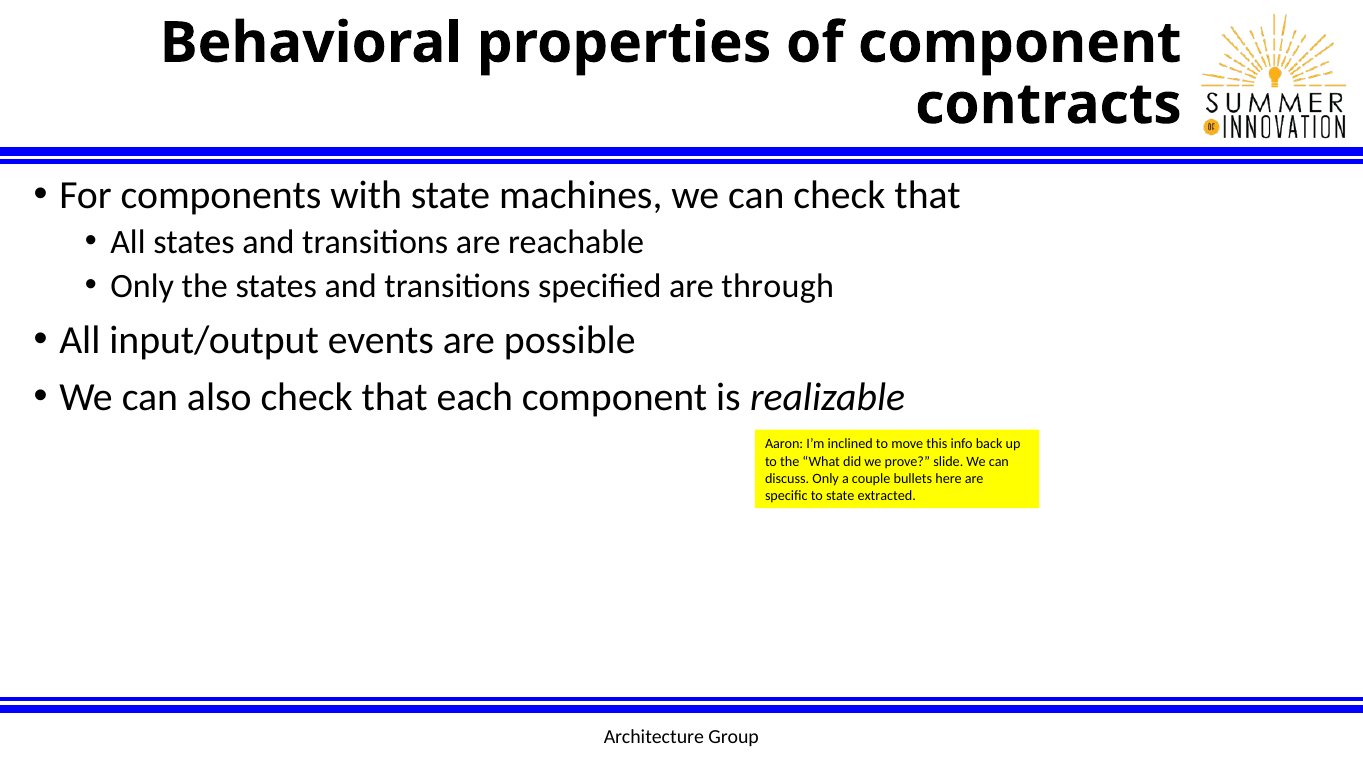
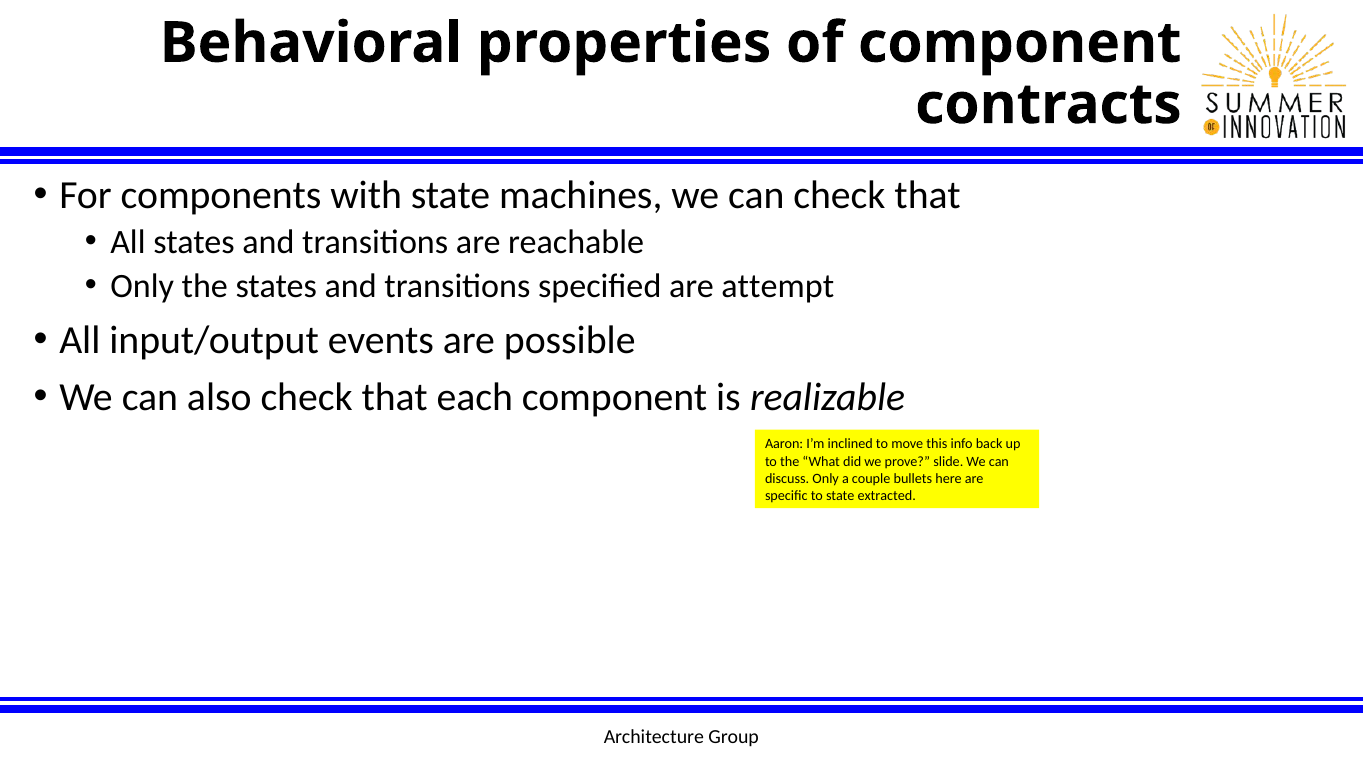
through: through -> attempt (778, 286)
